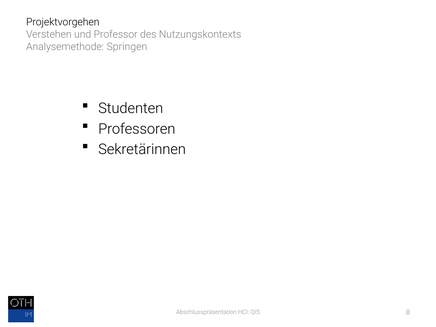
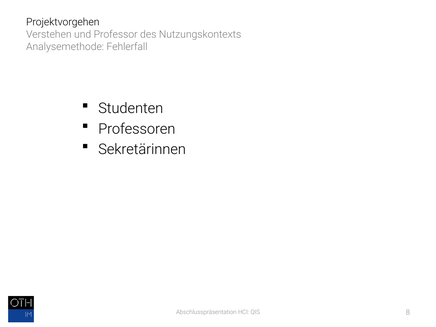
Springen: Springen -> Fehlerfall (127, 47)
